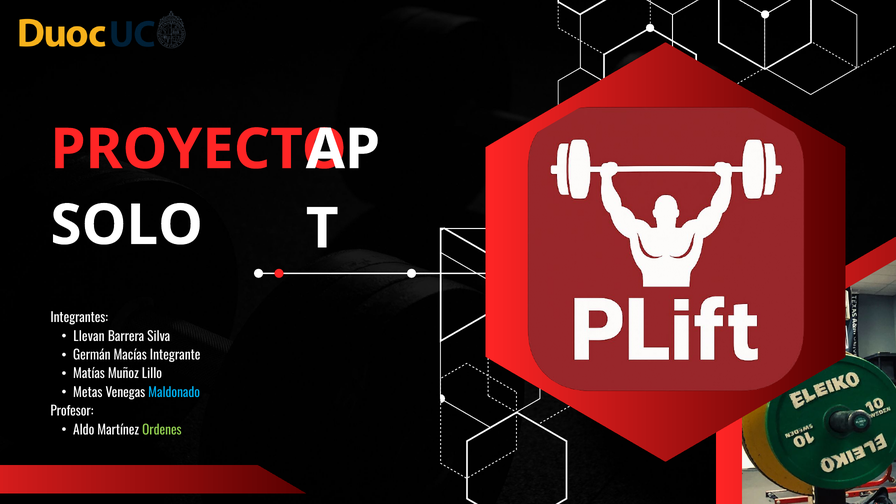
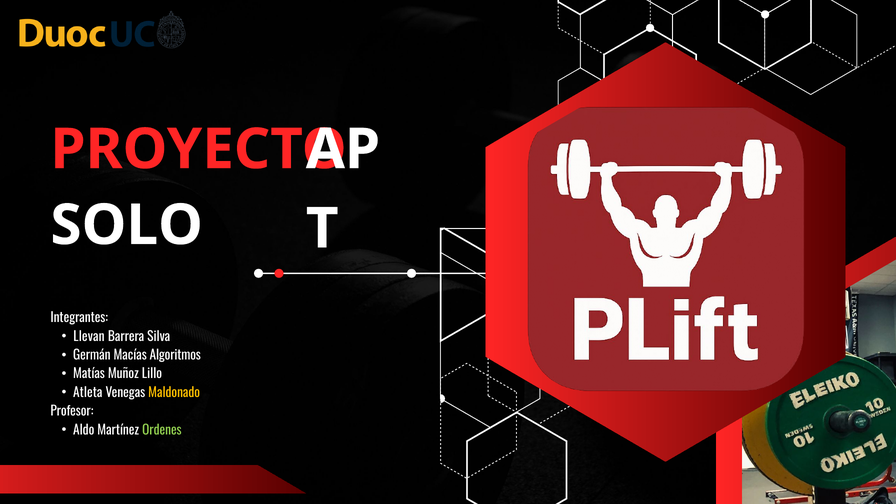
Integrante: Integrante -> Algoritmos (175, 355)
Metas: Metas -> Atleta (88, 393)
Maldonado colour: light blue -> yellow (174, 393)
